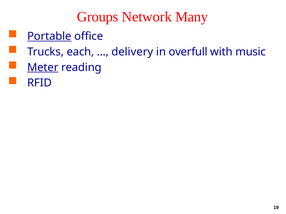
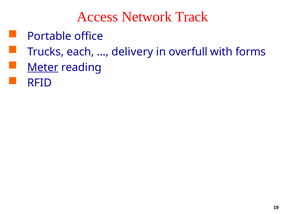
Groups: Groups -> Access (97, 17)
Many: Many -> Track (192, 17)
Portable underline: present -> none (49, 36)
music: music -> forms (251, 52)
